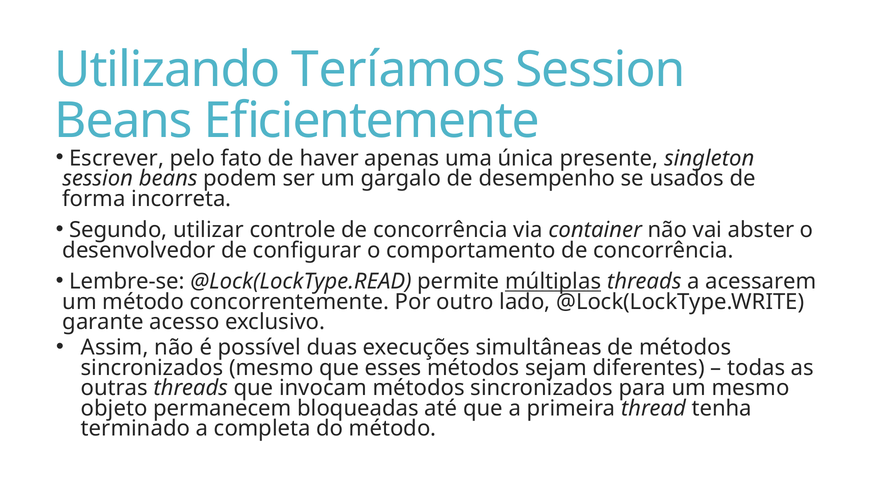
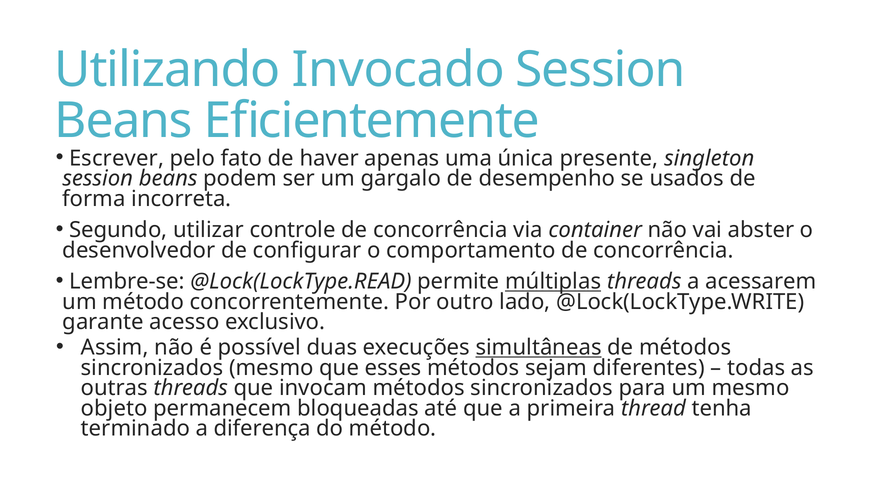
Teríamos: Teríamos -> Invocado (398, 70)
simultâneas underline: none -> present (539, 347)
completa: completa -> diferença (262, 428)
